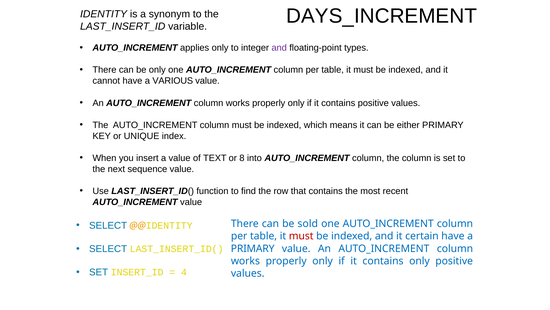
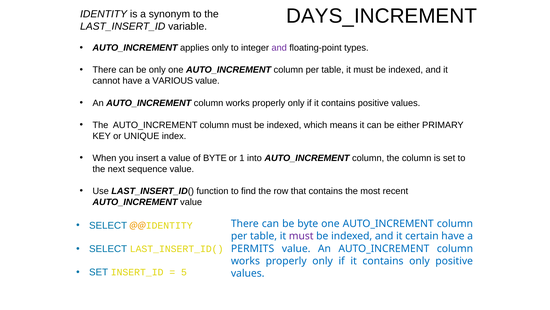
of TEXT: TEXT -> BYTE (215, 158)
8: 8 -> 1 (242, 158)
be sold: sold -> byte (308, 223)
must colour: red -> purple (301, 236)
PRIMARY: PRIMARY -> PERMITS (253, 248)
4: 4 -> 5 (184, 272)
